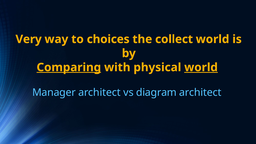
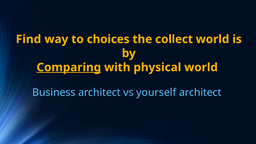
Very: Very -> Find (28, 39)
world underline: present -> none (201, 67)
Manager: Manager -> Business (54, 93)
diagram: diagram -> yourself (156, 93)
